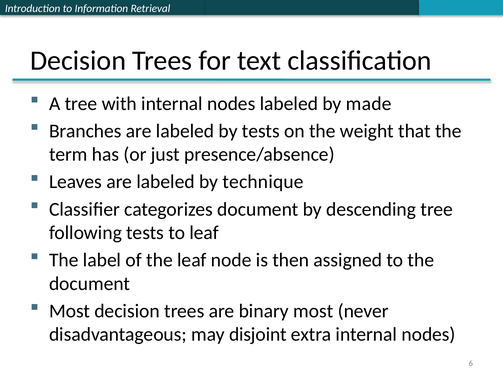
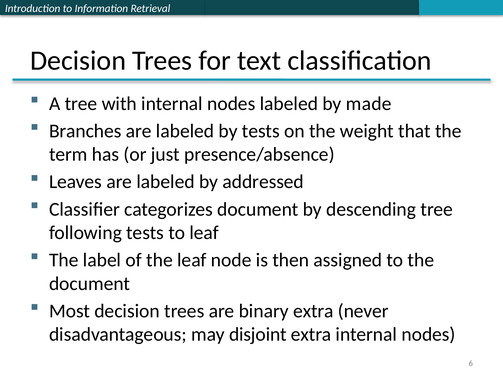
technique: technique -> addressed (263, 182)
binary most: most -> extra (313, 311)
